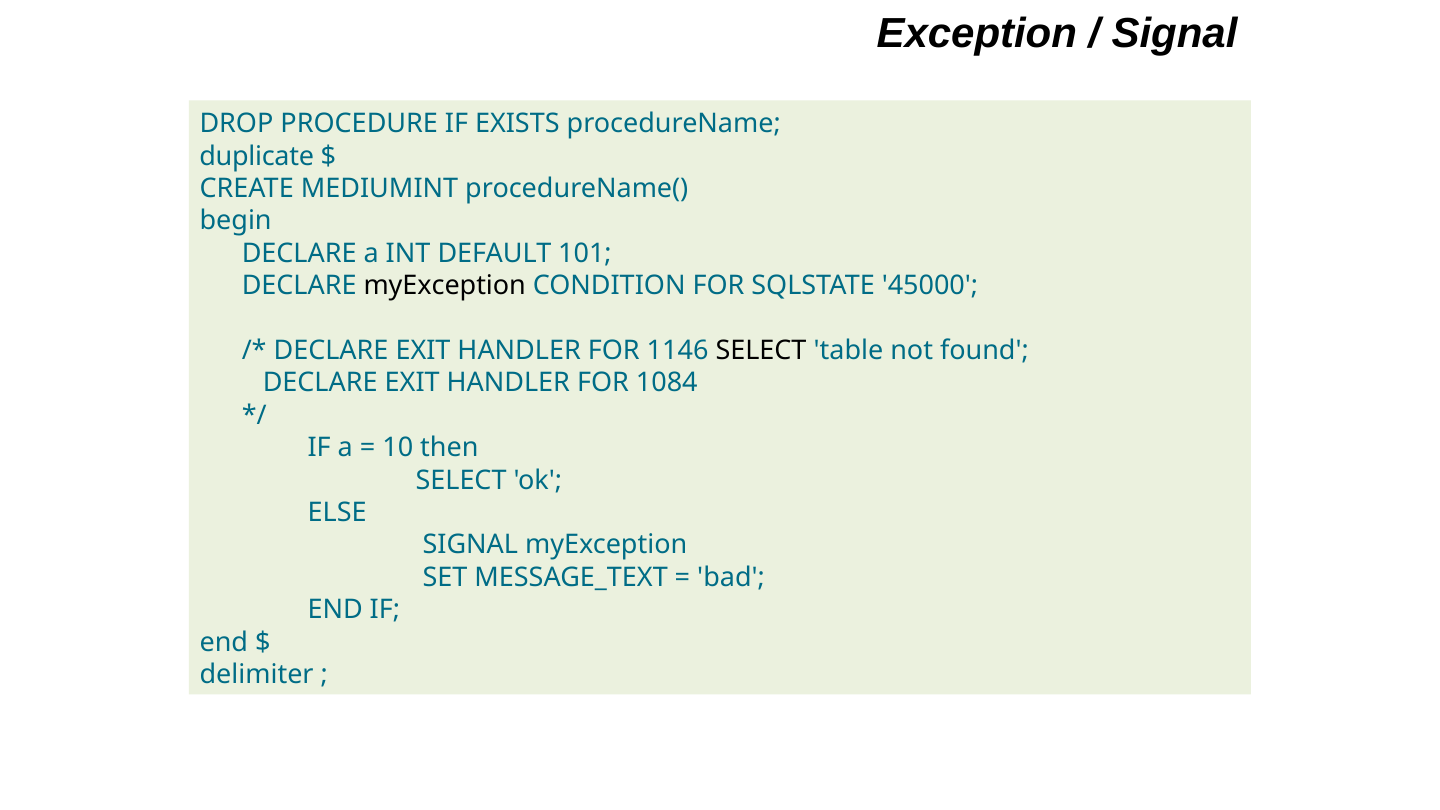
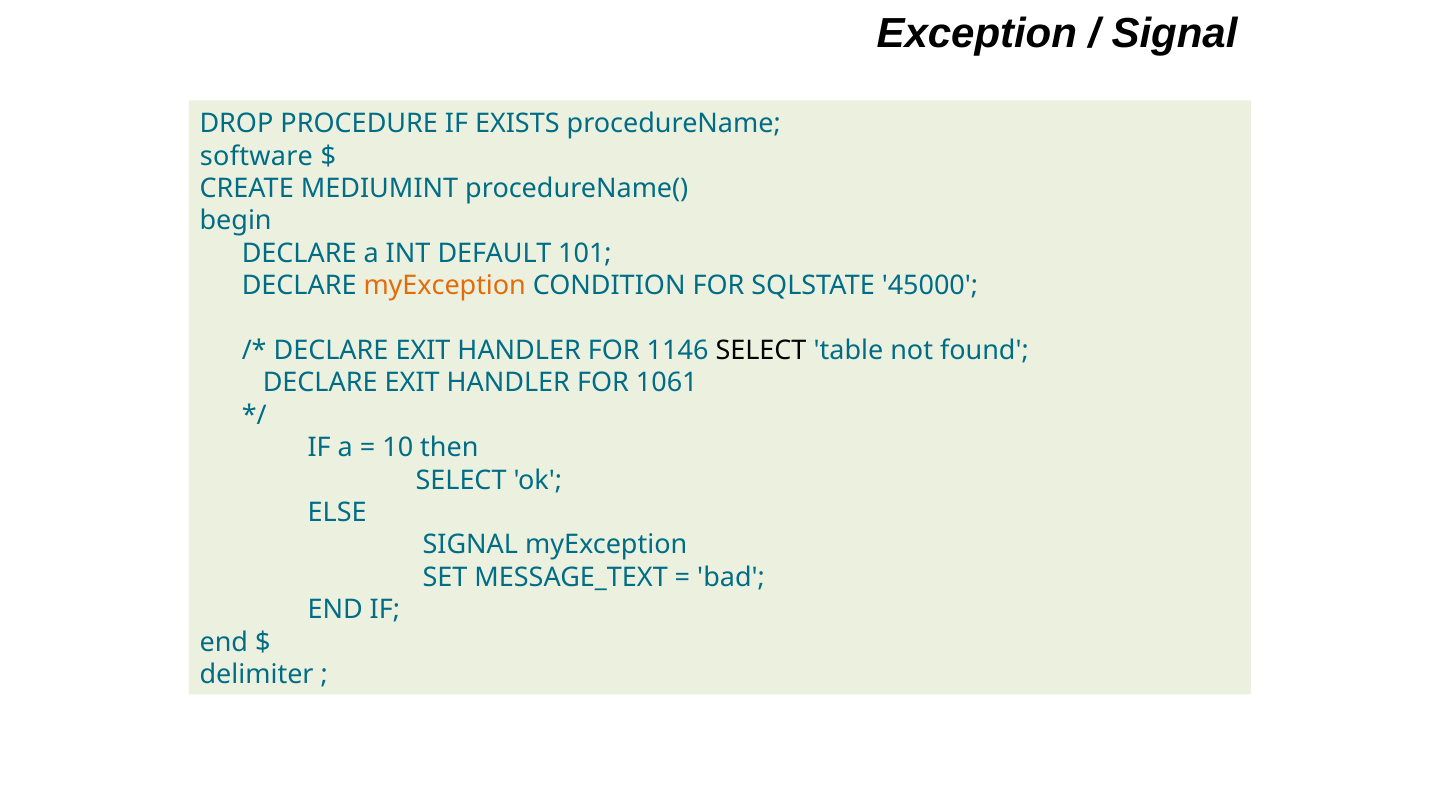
duplicate: duplicate -> software (256, 156)
myException colour: black -> orange (445, 286)
1084: 1084 -> 1061 (667, 383)
